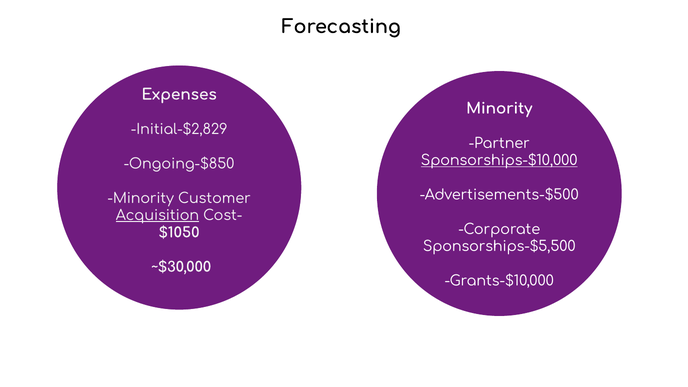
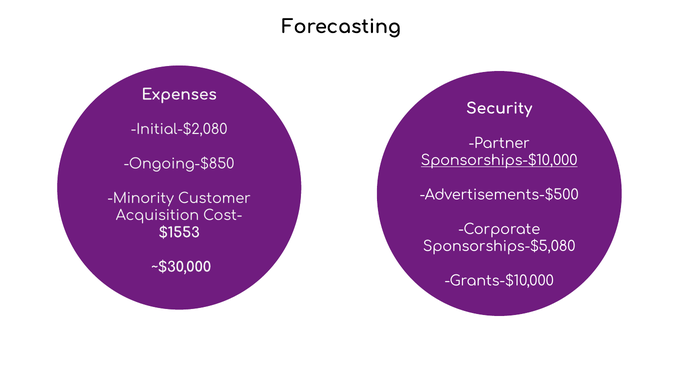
Minority: Minority -> Security (499, 109)
Initial-$2,829: Initial-$2,829 -> Initial-$2,080 (179, 130)
Acquisition underline: present -> none (157, 216)
$1050: $1050 -> $1553 (179, 233)
Sponsorships-$5,500: Sponsorships-$5,500 -> Sponsorships-$5,080 (499, 247)
